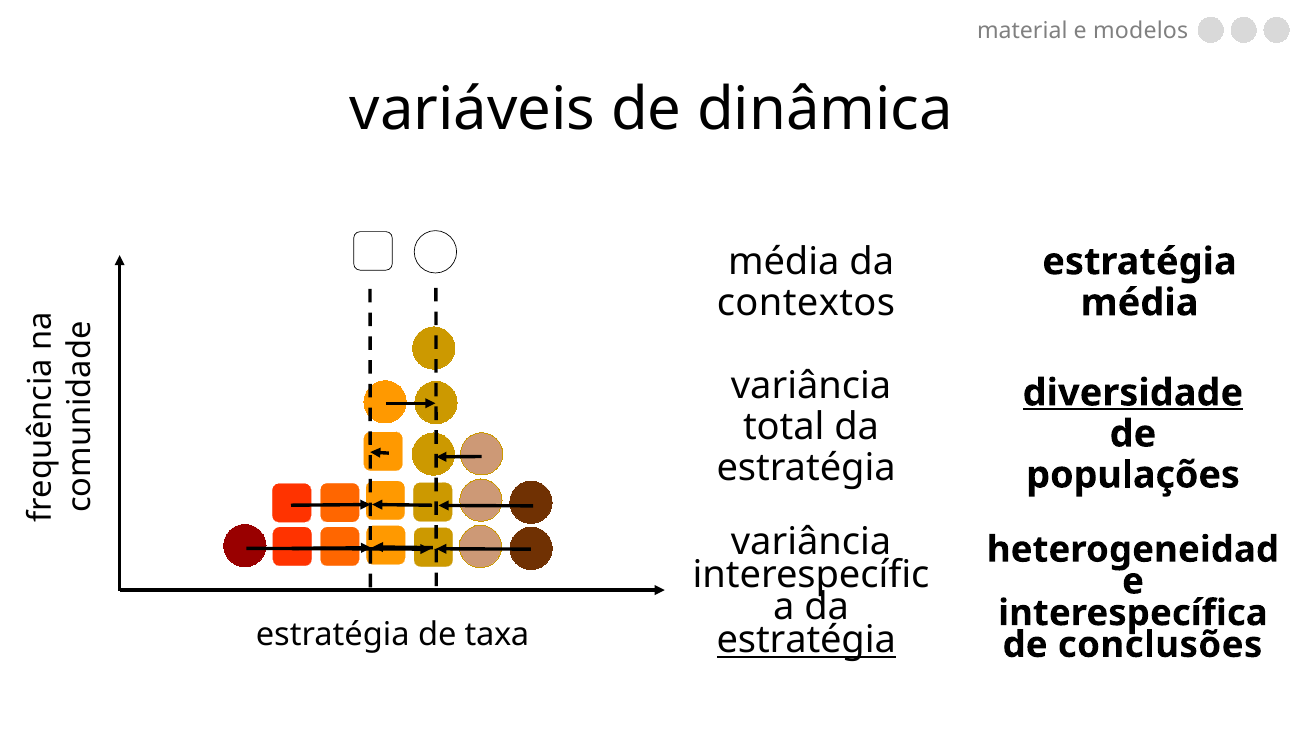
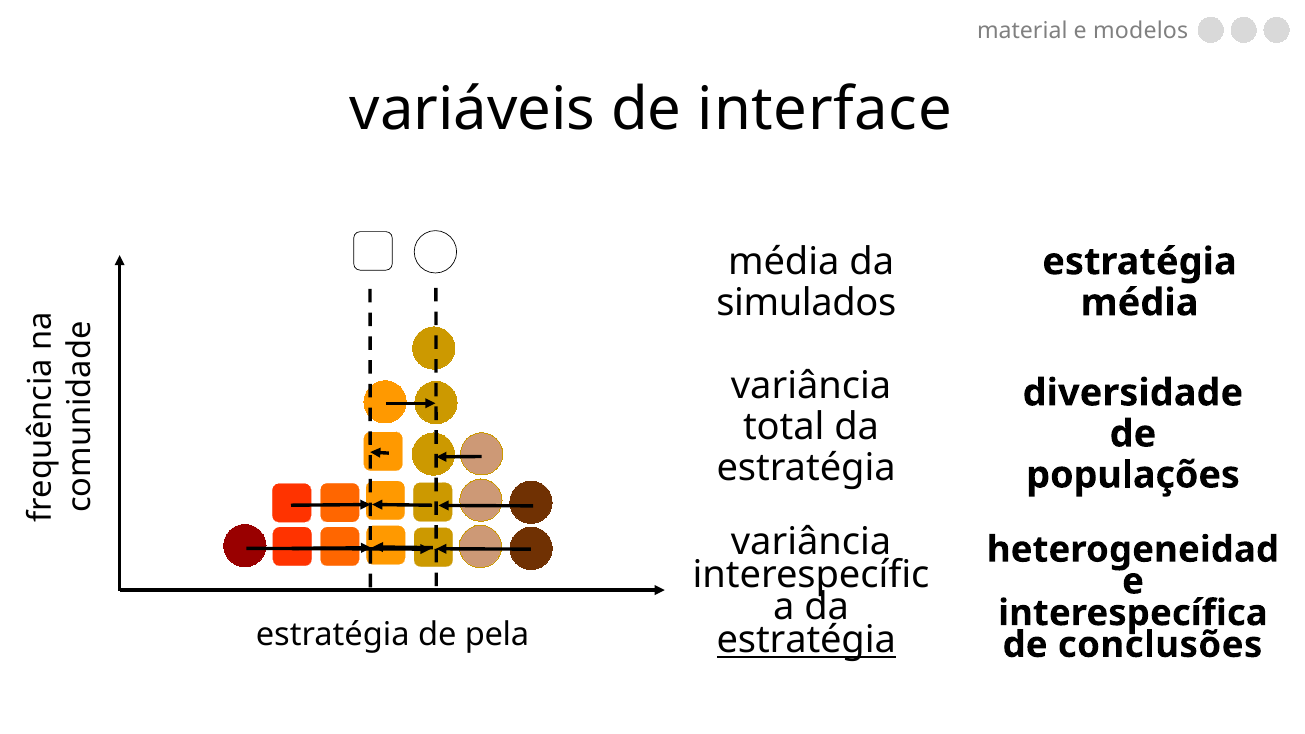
dinâmica: dinâmica -> interface (825, 110)
contextos: contextos -> simulados (806, 303)
diversidade underline: present -> none (1133, 393)
taxa: taxa -> pela (497, 635)
